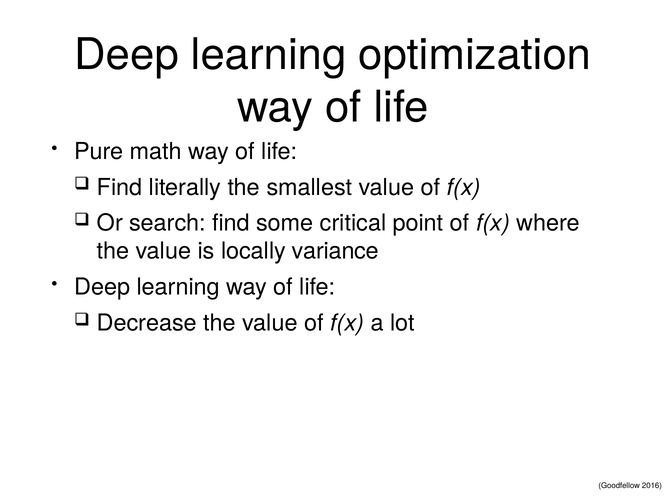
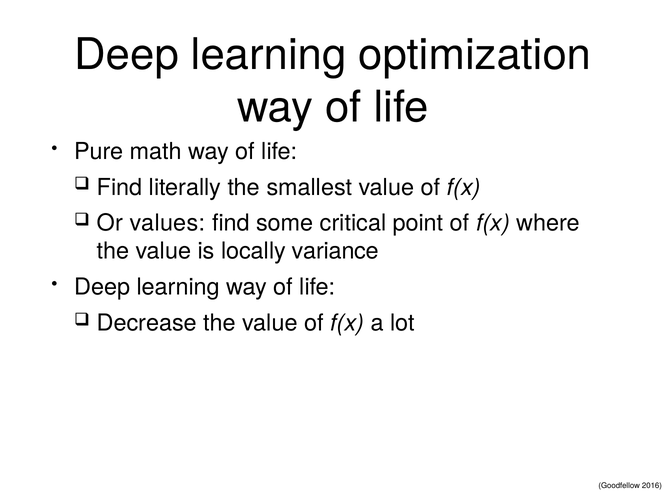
search: search -> values (167, 223)
